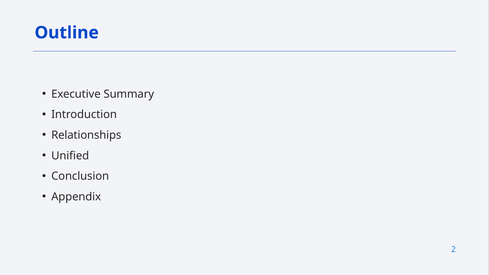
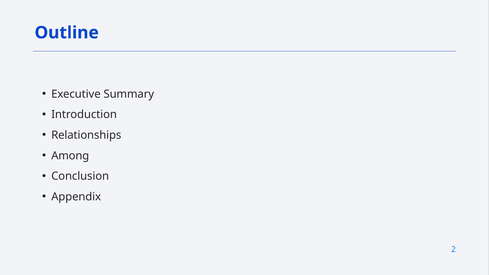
Unified: Unified -> Among (70, 156)
